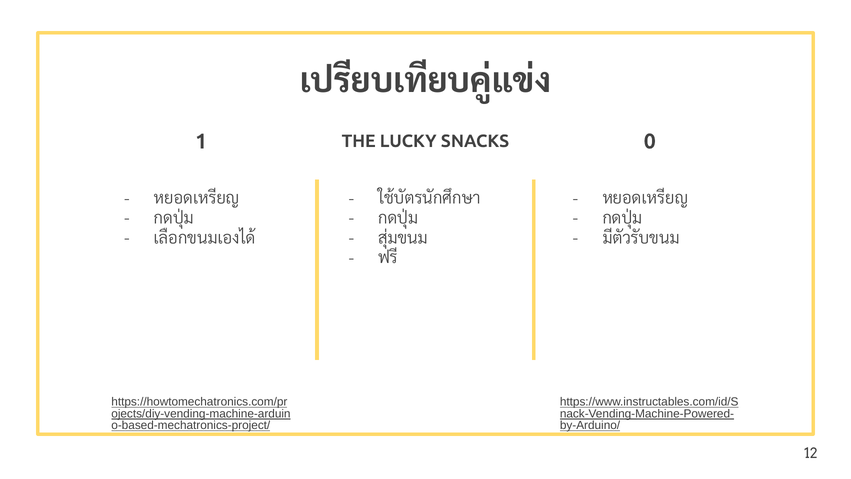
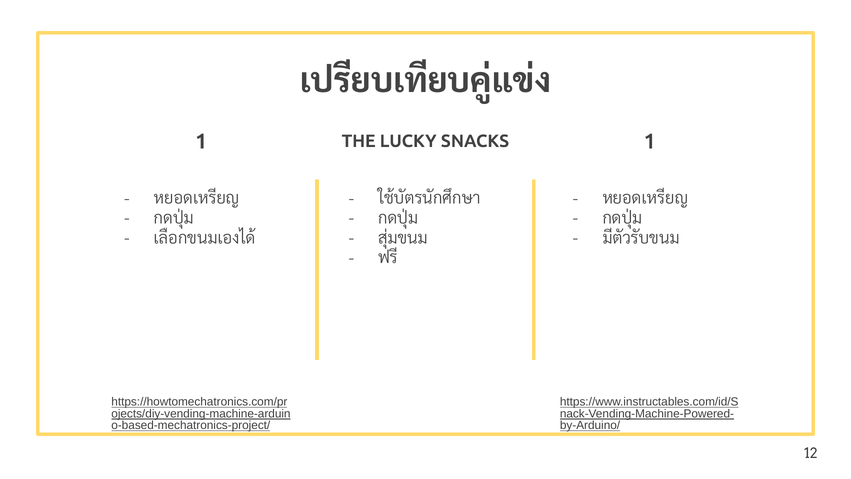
1 0: 0 -> 1 (650, 141)
